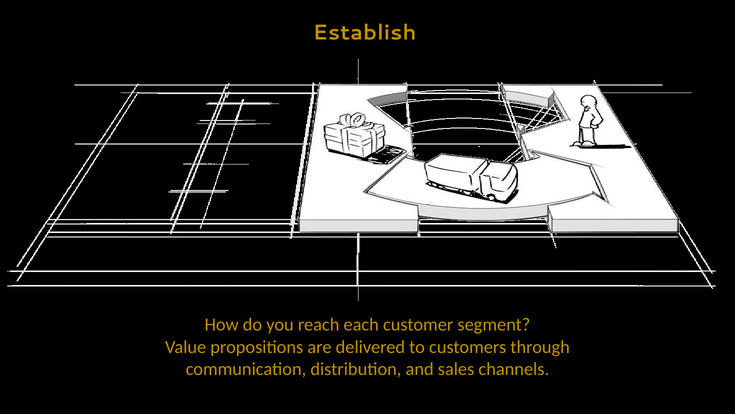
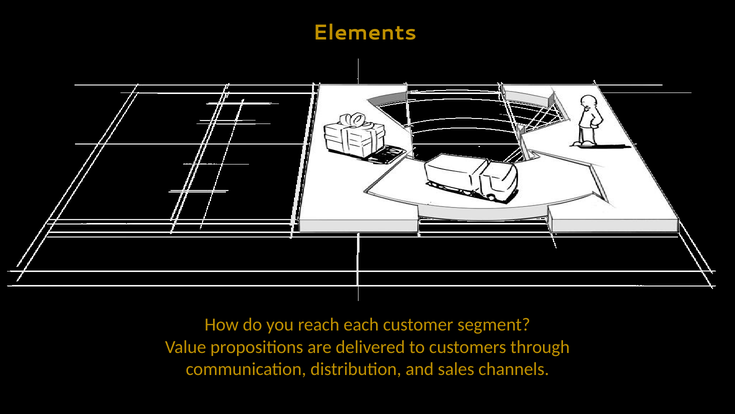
Establish: Establish -> Elements (365, 32)
